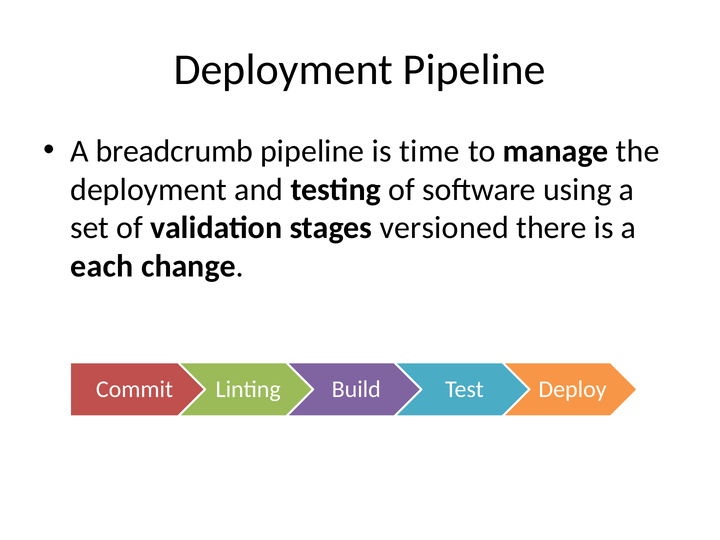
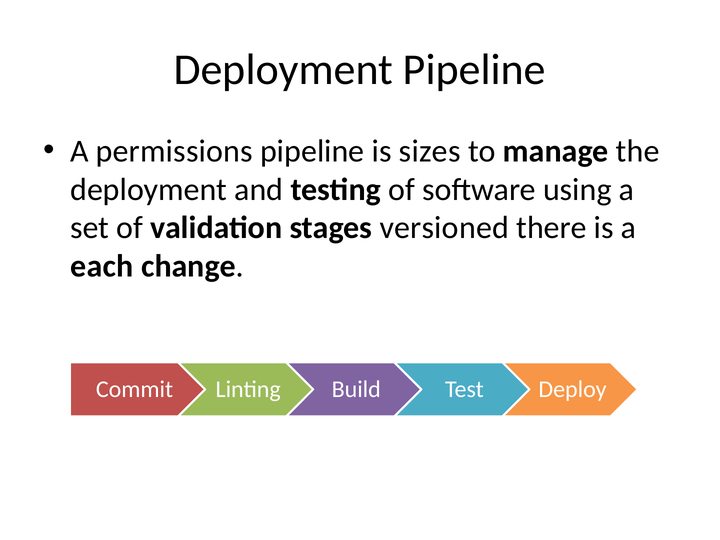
breadcrumb: breadcrumb -> permissions (174, 151)
time: time -> sizes (430, 151)
